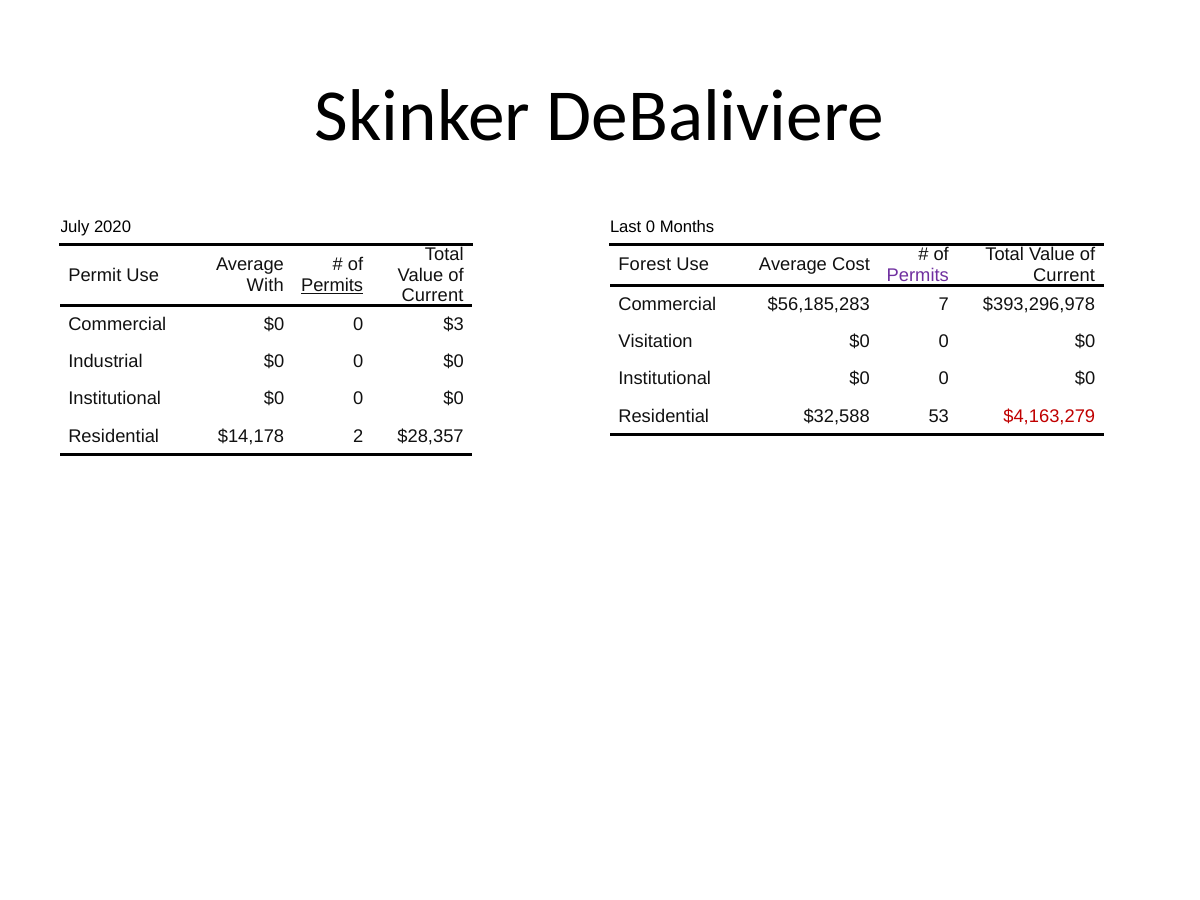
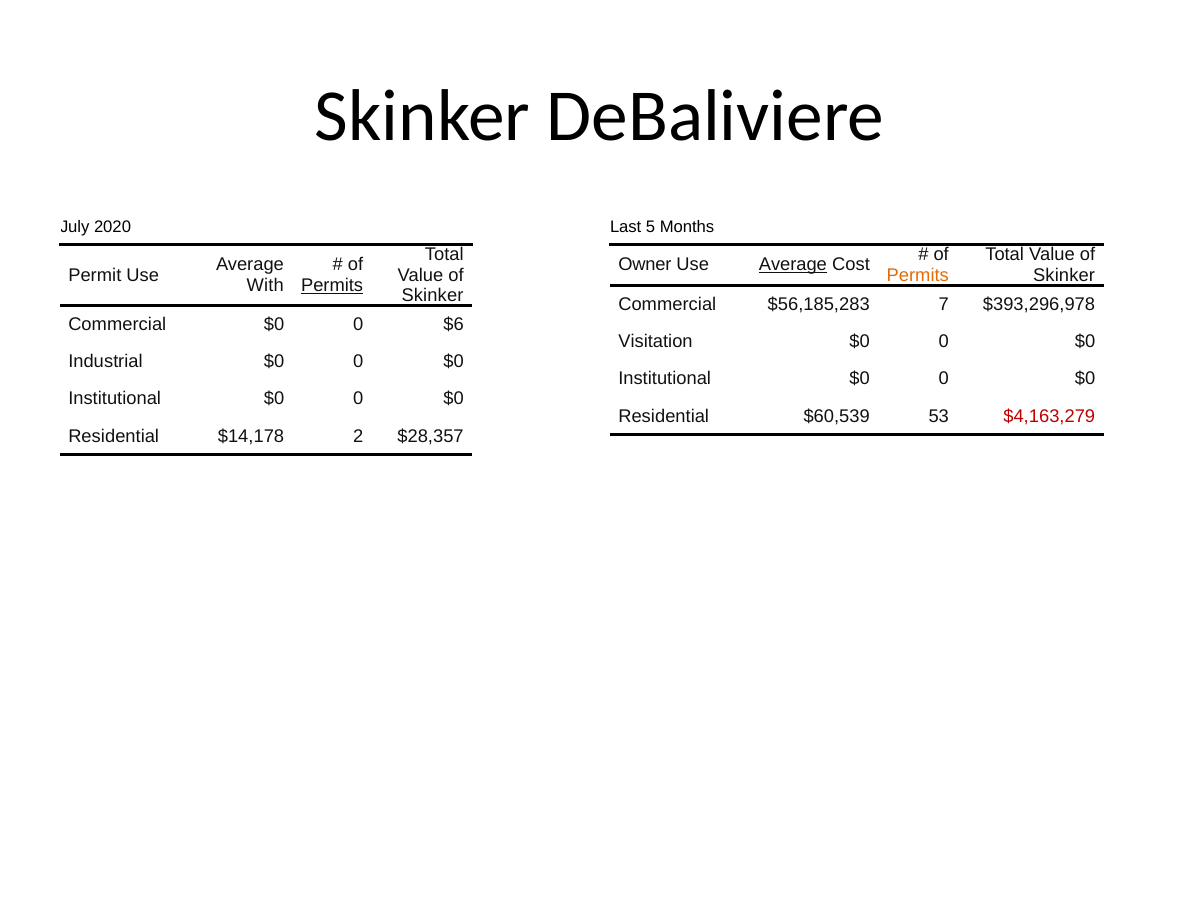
Last 0: 0 -> 5 (650, 227)
Forest: Forest -> Owner (645, 265)
Average underline: none -> present (793, 265)
Permits colour: purple -> orange (918, 275)
Current: Current -> Skinker (1064, 275)
Current: Current -> Skinker (433, 296)
$3: $3 -> $6 (454, 324)
$32,588: $32,588 -> $60,539 (837, 416)
